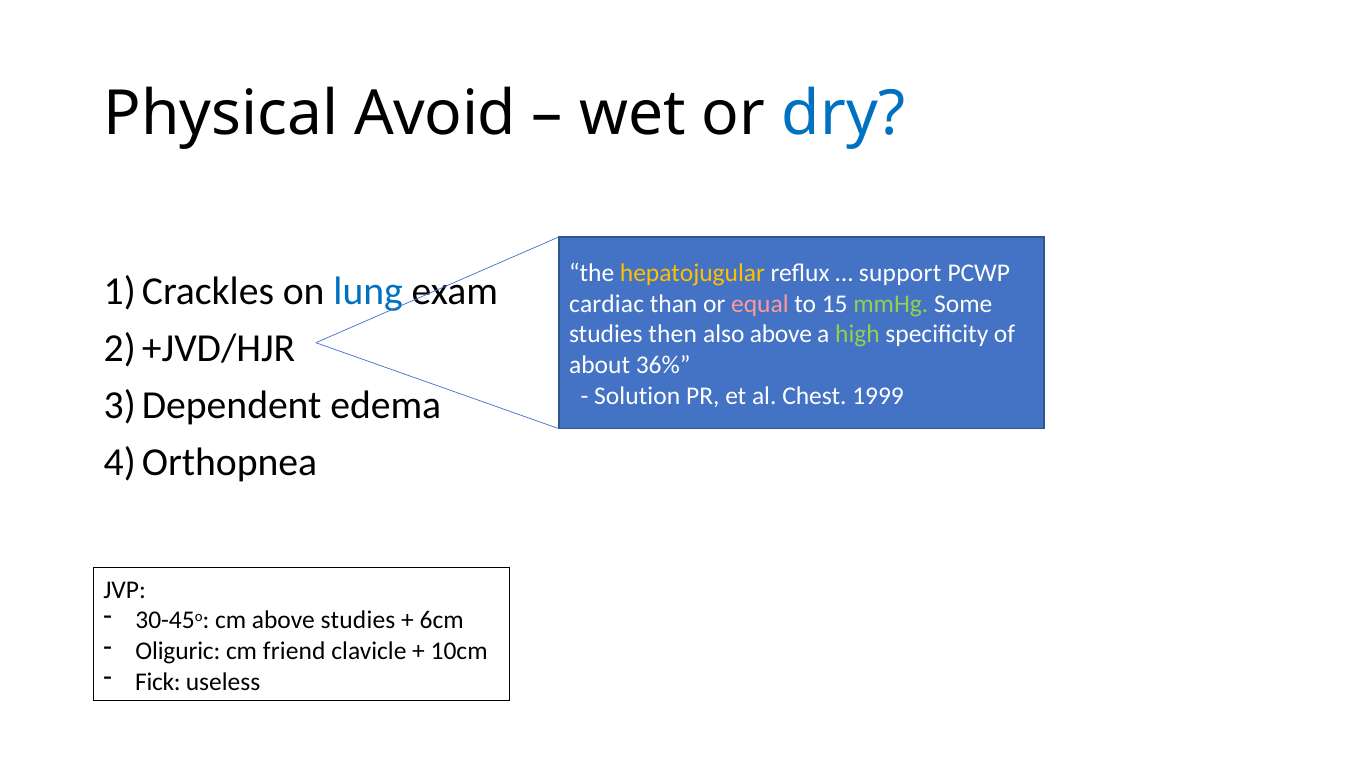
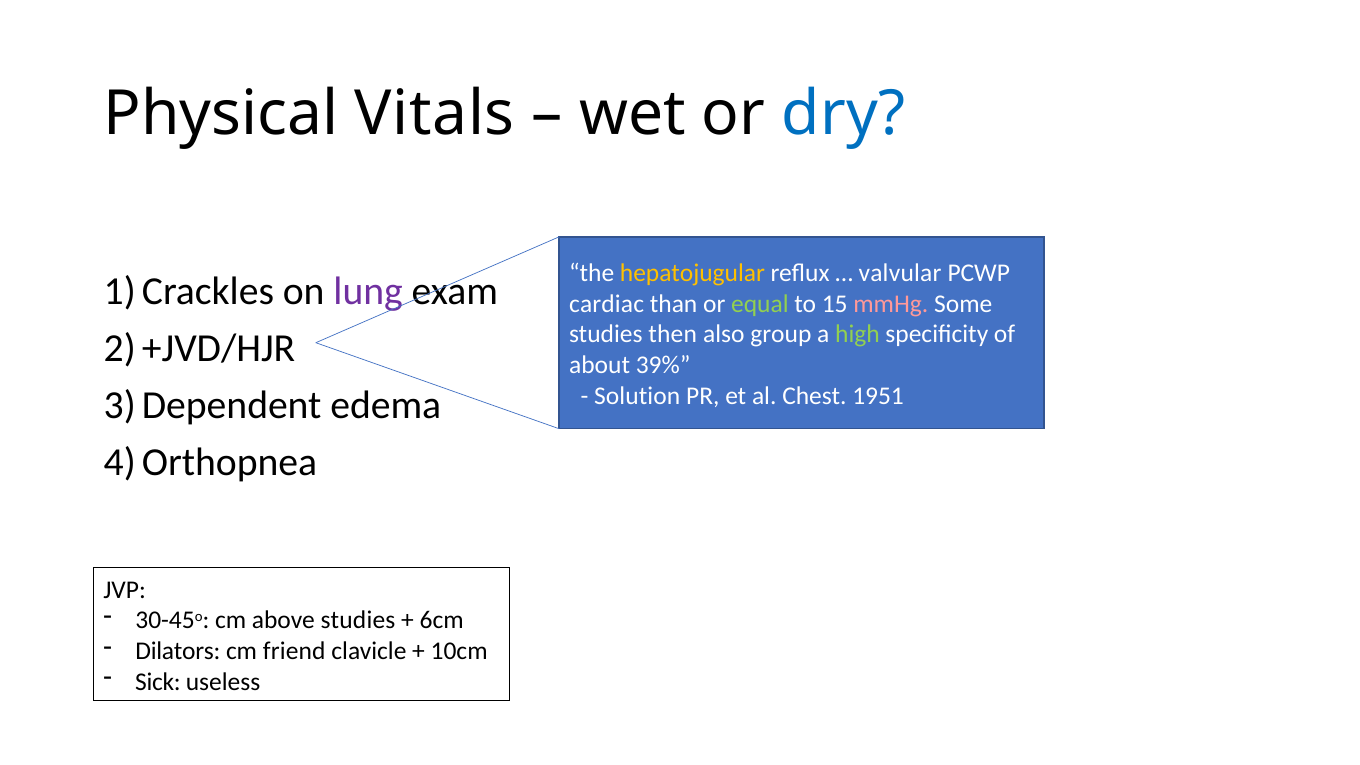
Avoid: Avoid -> Vitals (435, 114)
support: support -> valvular (900, 273)
lung colour: blue -> purple (368, 292)
equal colour: pink -> light green (760, 304)
mmHg colour: light green -> pink (891, 304)
also above: above -> group (781, 335)
36%: 36% -> 39% (663, 365)
1999: 1999 -> 1951 (878, 396)
Oliguric: Oliguric -> Dilators (178, 651)
Fick: Fick -> Sick (158, 682)
